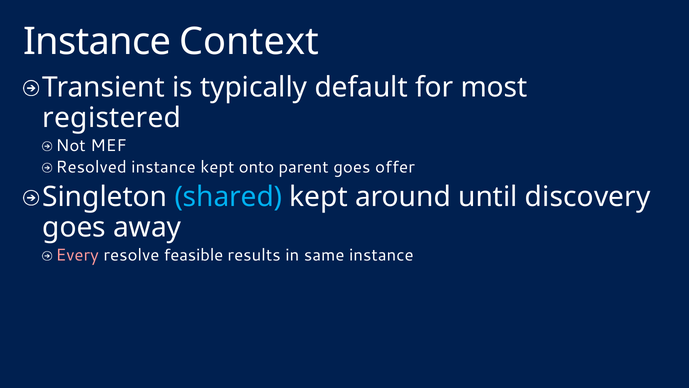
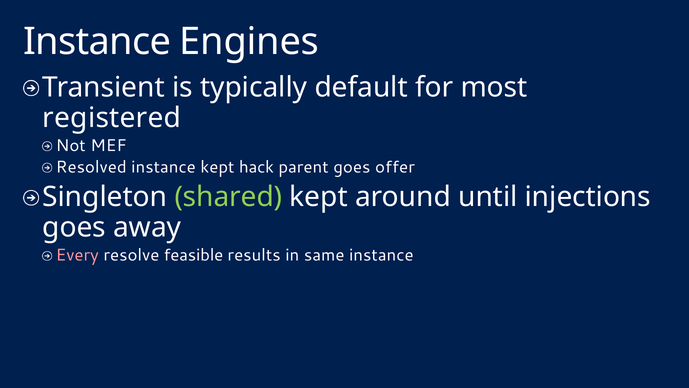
Context: Context -> Engines (249, 42)
onto: onto -> hack (256, 167)
shared colour: light blue -> light green (228, 197)
discovery: discovery -> injections (588, 197)
